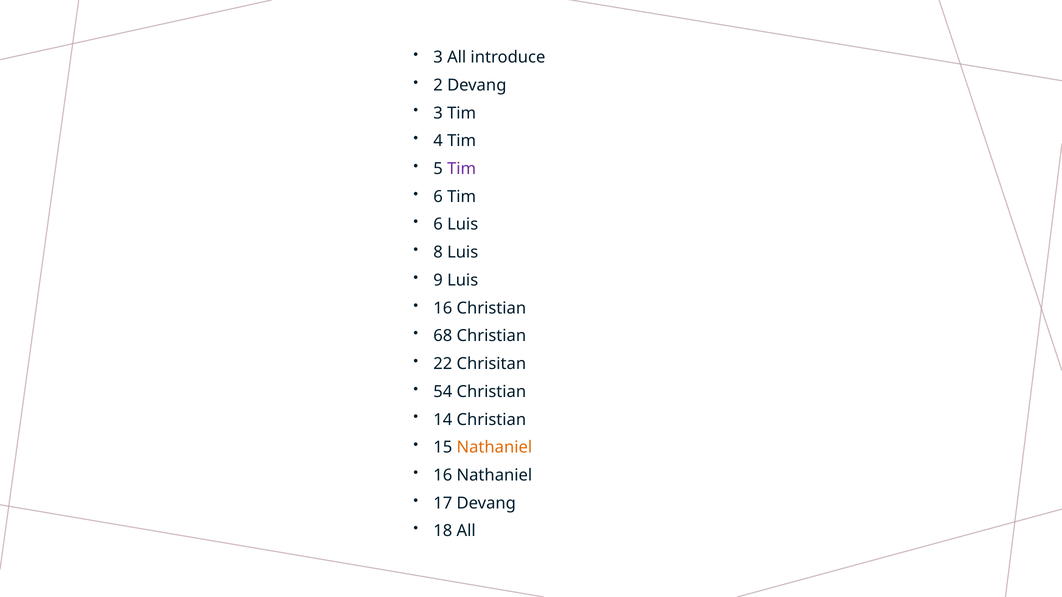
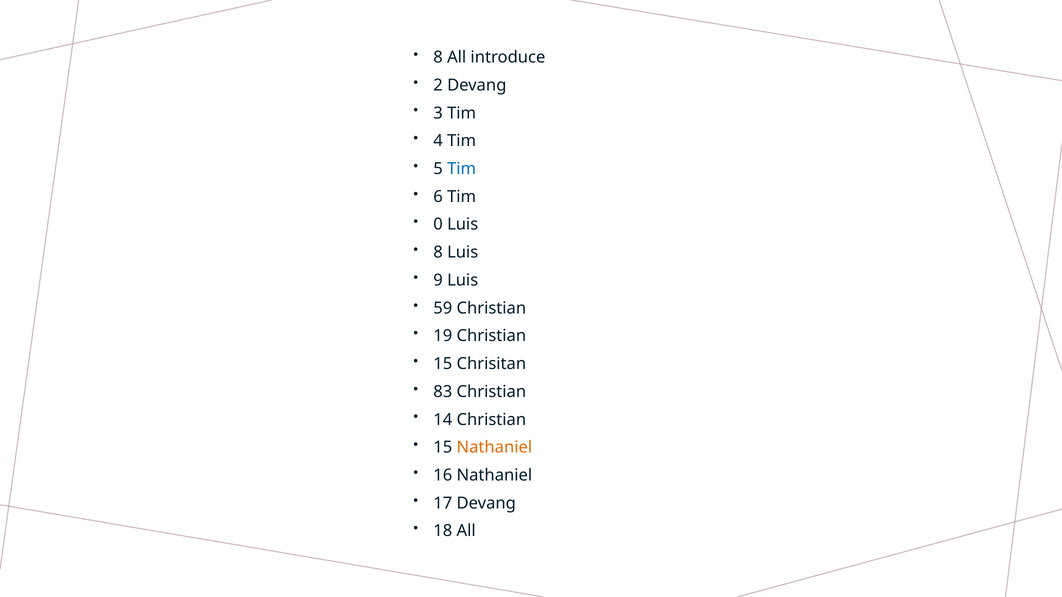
3: 3 -> 8 (438, 57)
Tim colour: purple -> blue (462, 169)
6: 6 -> 0 (438, 225)
16: 16 -> 59 (443, 308)
68: 68 -> 19 (443, 336)
22: 22 -> 15 (443, 364)
54: 54 -> 83 (443, 392)
